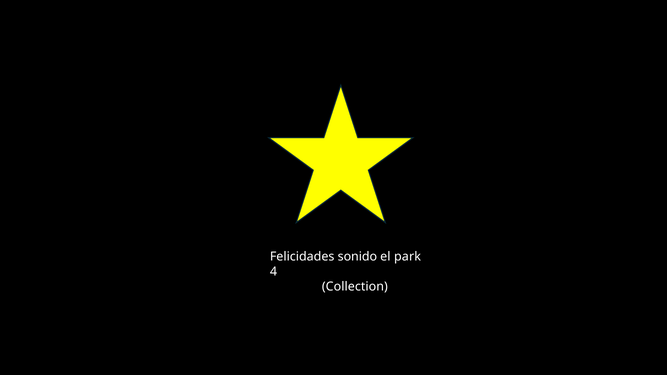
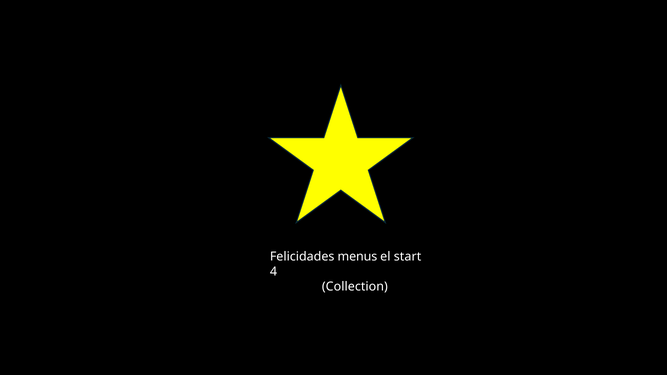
sonido: sonido -> menus (357, 257)
park: park -> start (408, 257)
